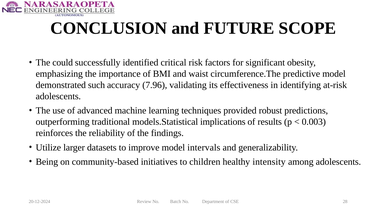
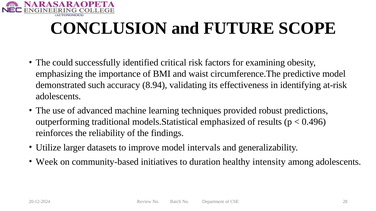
significant: significant -> examining (265, 63)
7.96: 7.96 -> 8.94 (155, 85)
implications: implications -> emphasized (223, 122)
0.003: 0.003 -> 0.496 (314, 122)
Being: Being -> Week (47, 162)
children: children -> duration (205, 162)
